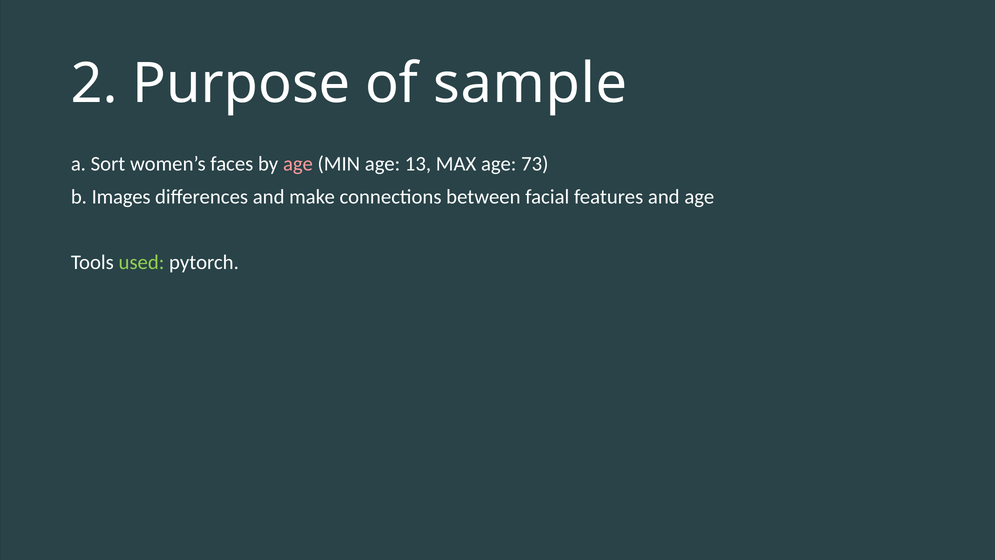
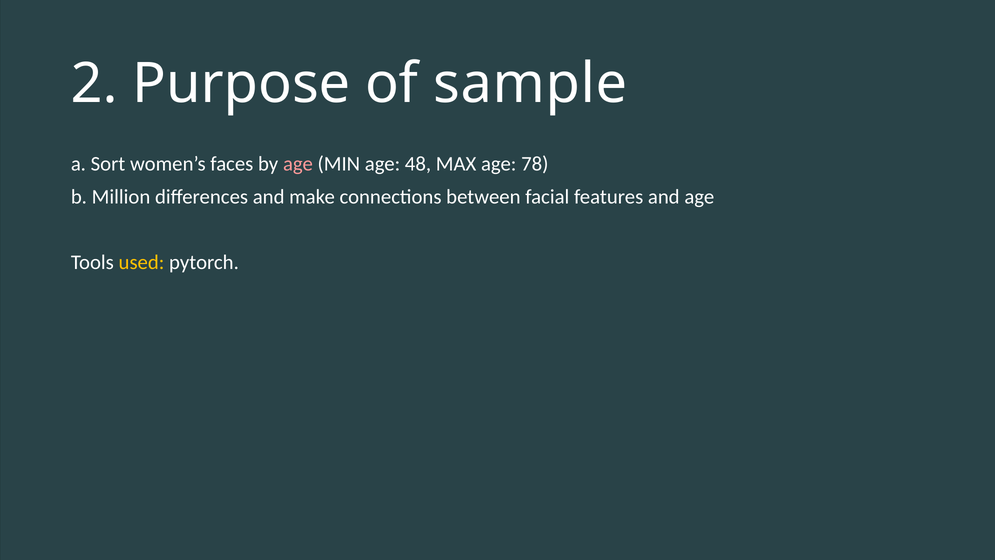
13: 13 -> 48 (418, 164)
73: 73 -> 78 (535, 164)
Images: Images -> Million (121, 197)
used colour: light green -> yellow (141, 262)
